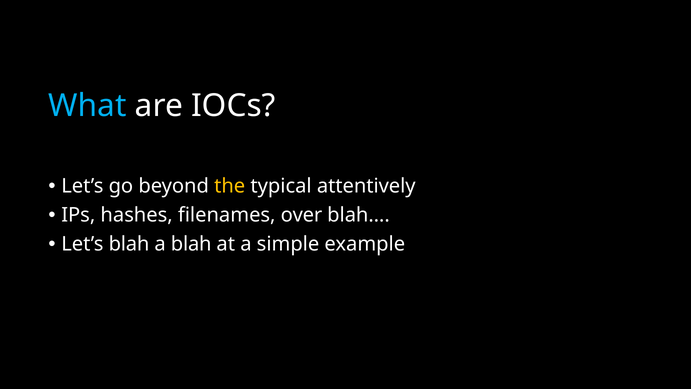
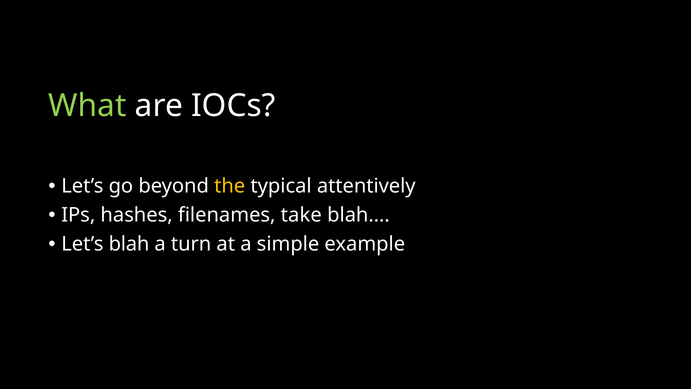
What colour: light blue -> light green (87, 106)
over: over -> take (301, 215)
a blah: blah -> turn (191, 244)
